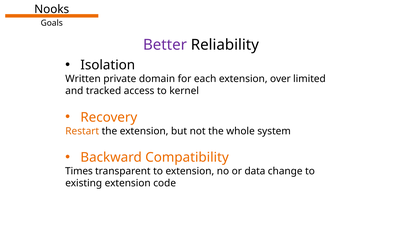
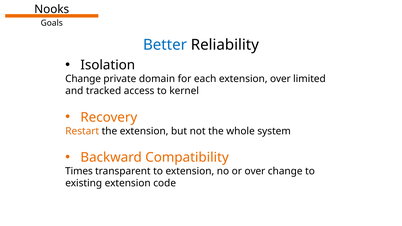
Better colour: purple -> blue (165, 45)
Written: Written -> Change (83, 79)
or data: data -> over (255, 171)
